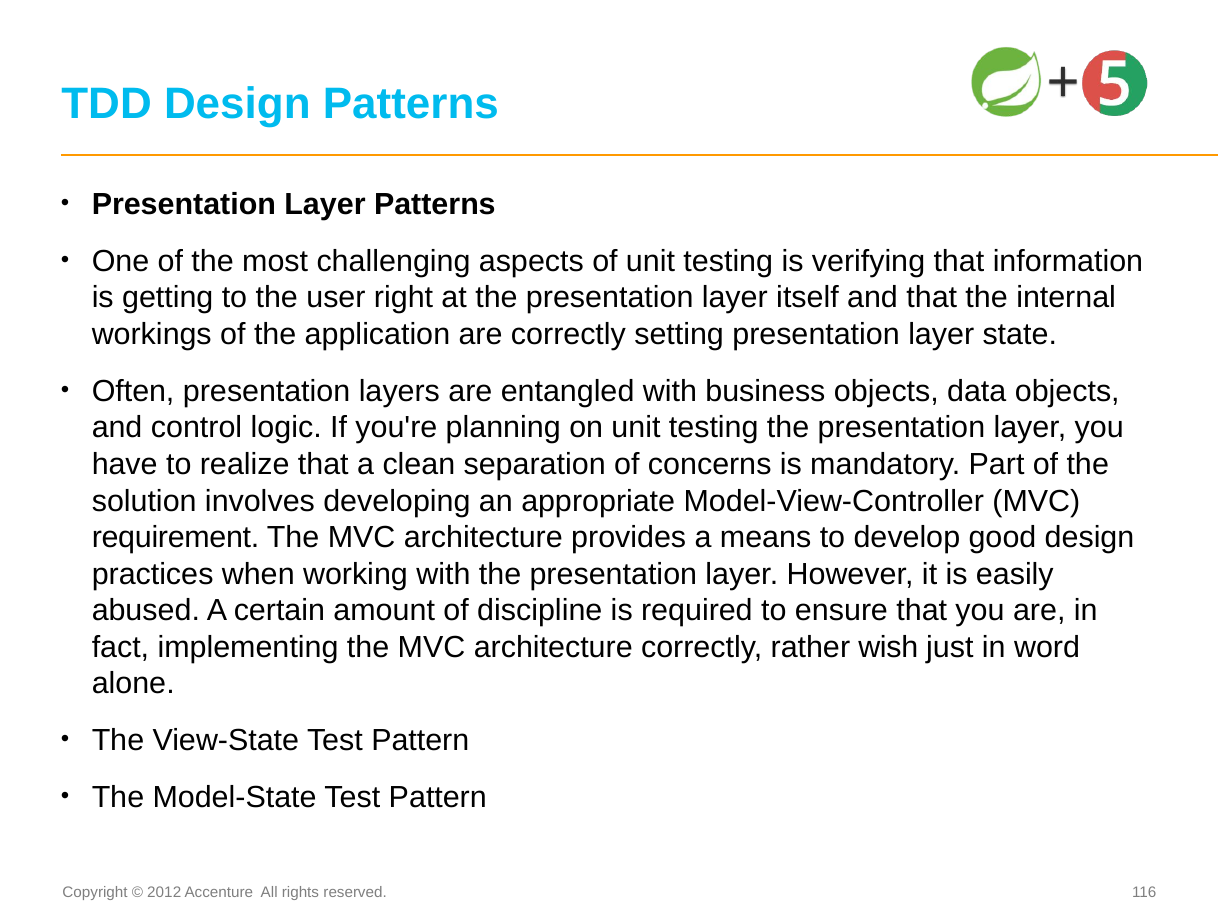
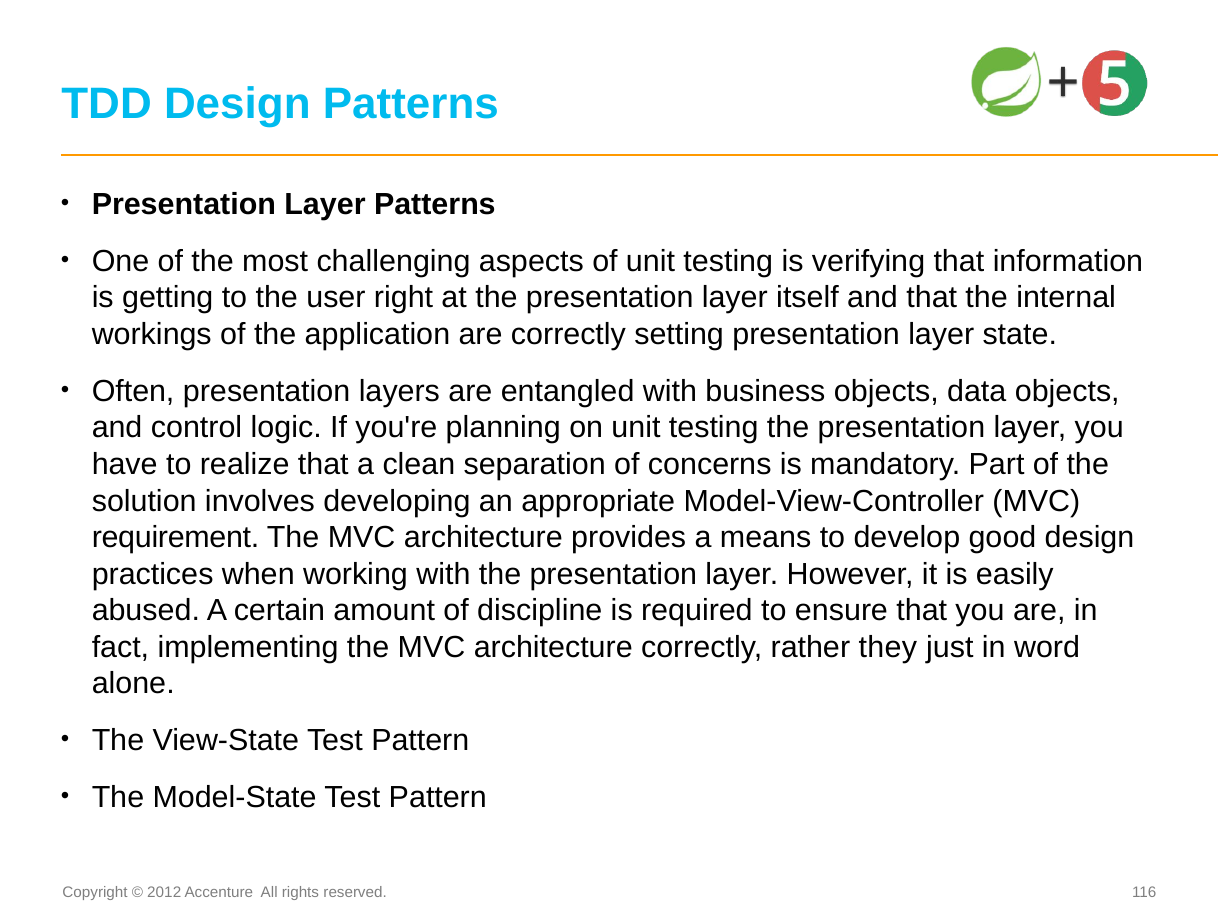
wish: wish -> they (888, 647)
